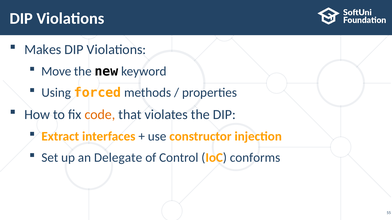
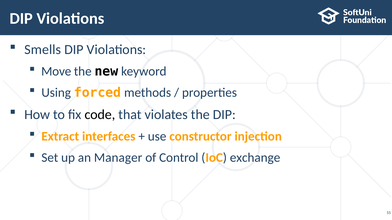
Makes: Makes -> Smells (43, 50)
code colour: orange -> black (100, 115)
Delegate: Delegate -> Manager (118, 158)
conforms: conforms -> exchange (255, 158)
